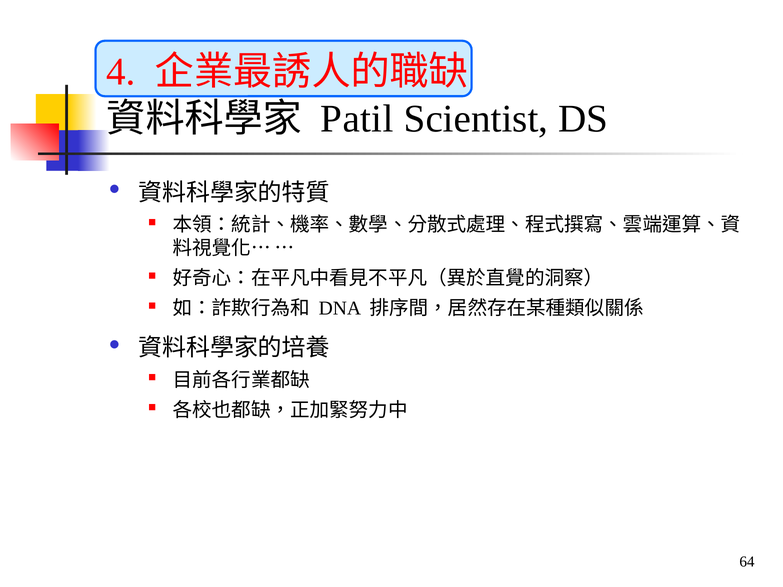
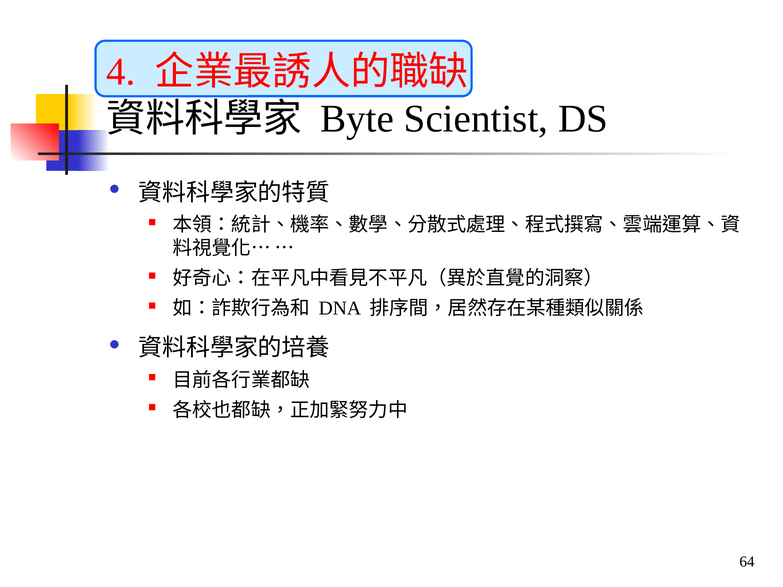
Patil: Patil -> Byte (357, 119)
